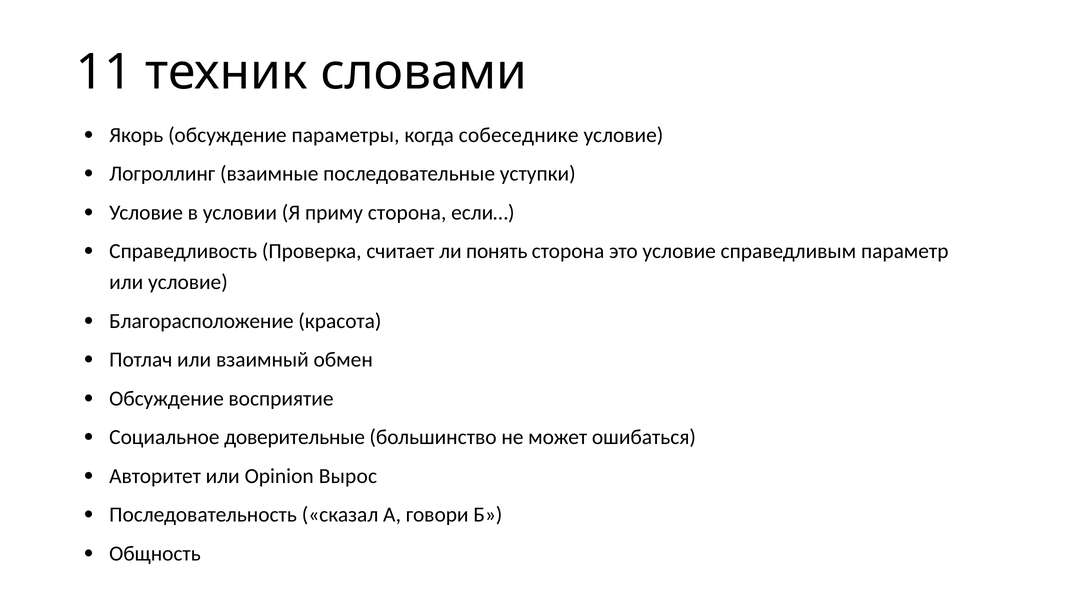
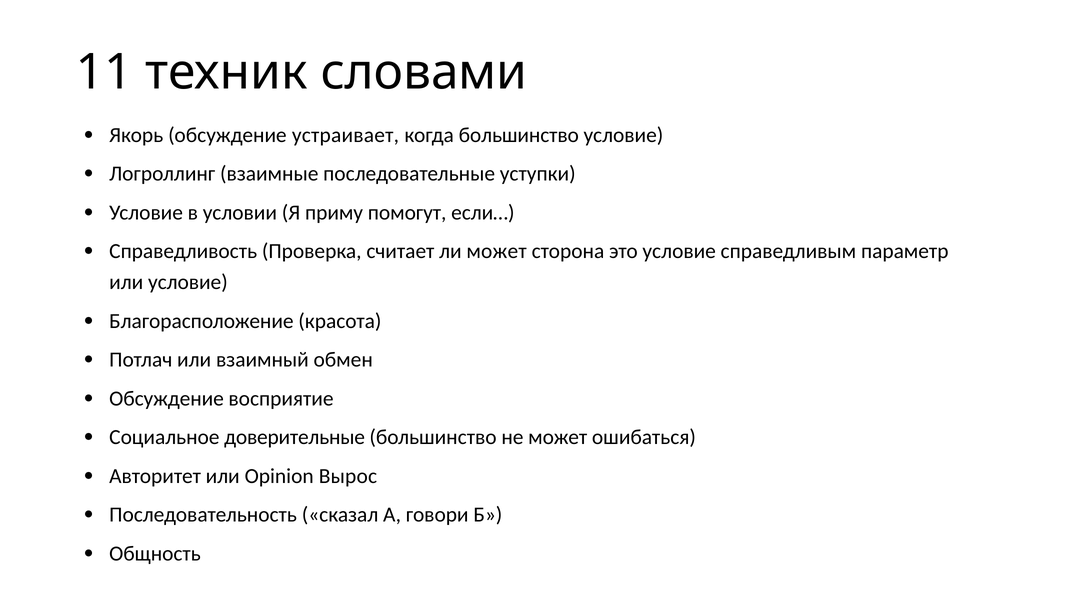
параметры: параметры -> устраивает (345, 135)
когда собеседнике: собеседнике -> большинство (519, 135)
приму сторона: сторона -> помогут (407, 212)
ли понять: понять -> может (497, 251)
